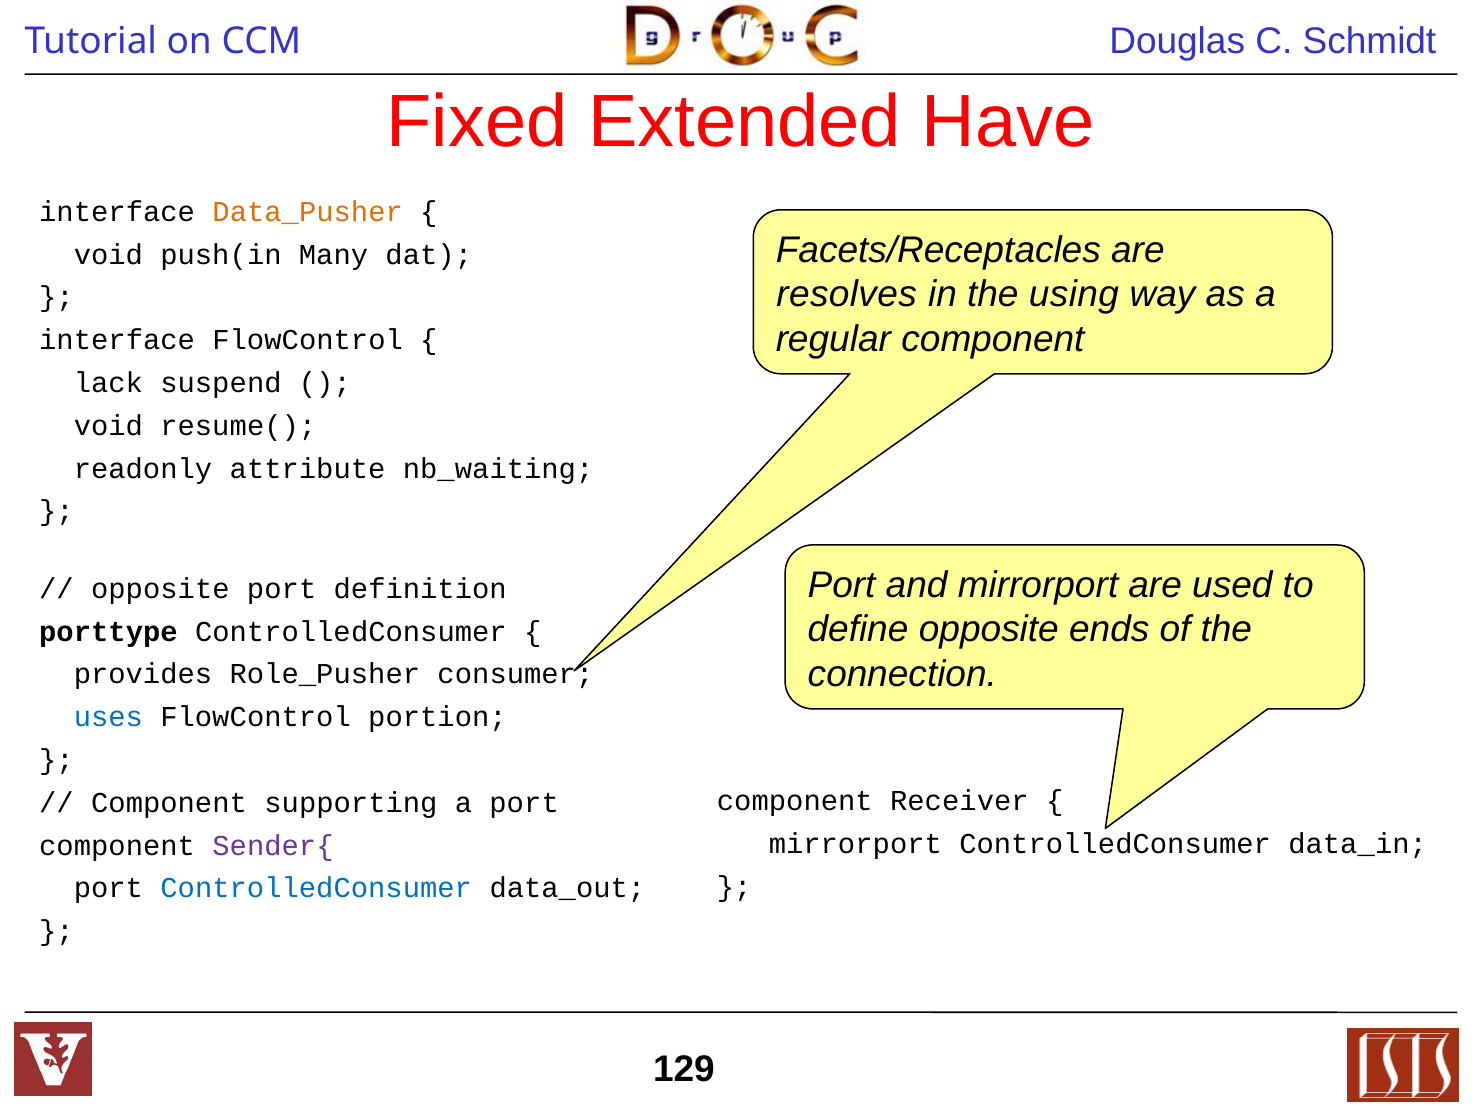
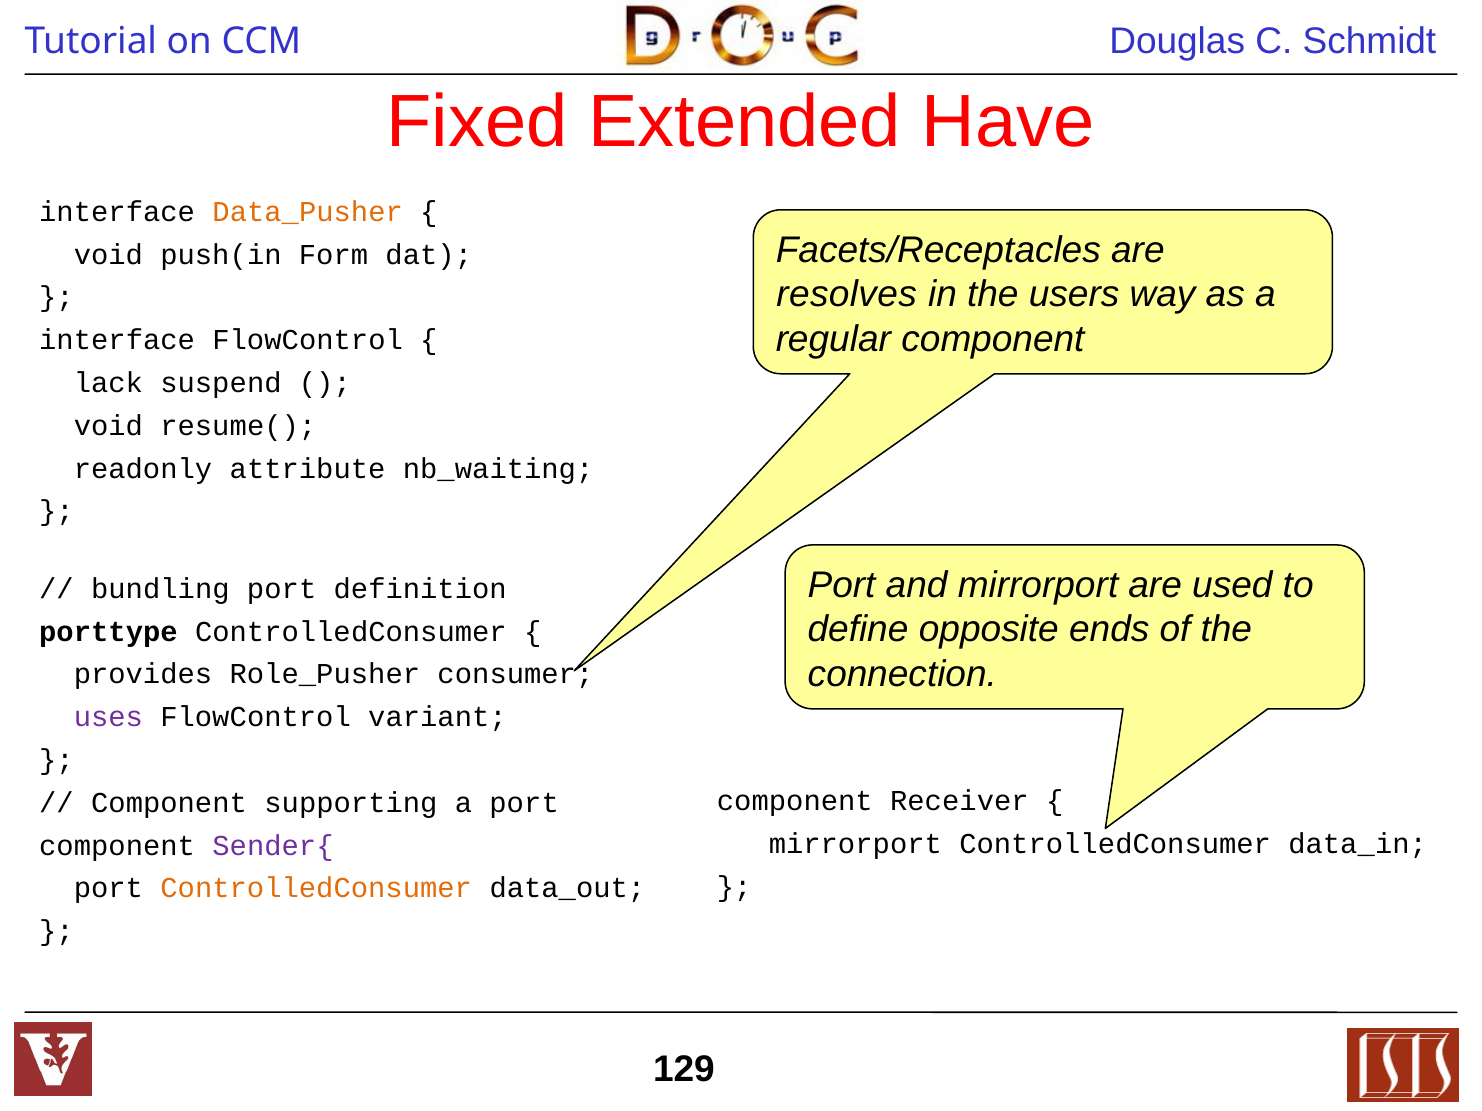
Many: Many -> Form (334, 255)
using: using -> users (1074, 295)
opposite: opposite -> bundling (160, 589)
uses colour: blue -> purple (108, 717)
portion: portion -> variant (437, 717)
ControlledConsumer colour: blue -> orange (316, 889)
